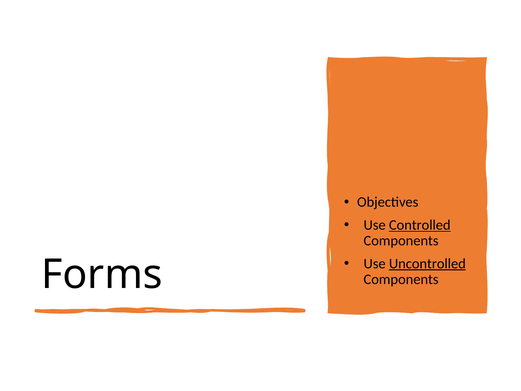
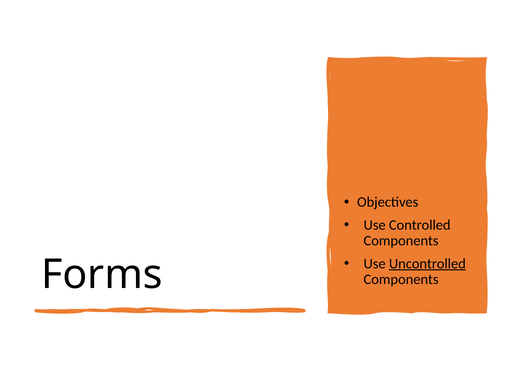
Controlled underline: present -> none (420, 225)
